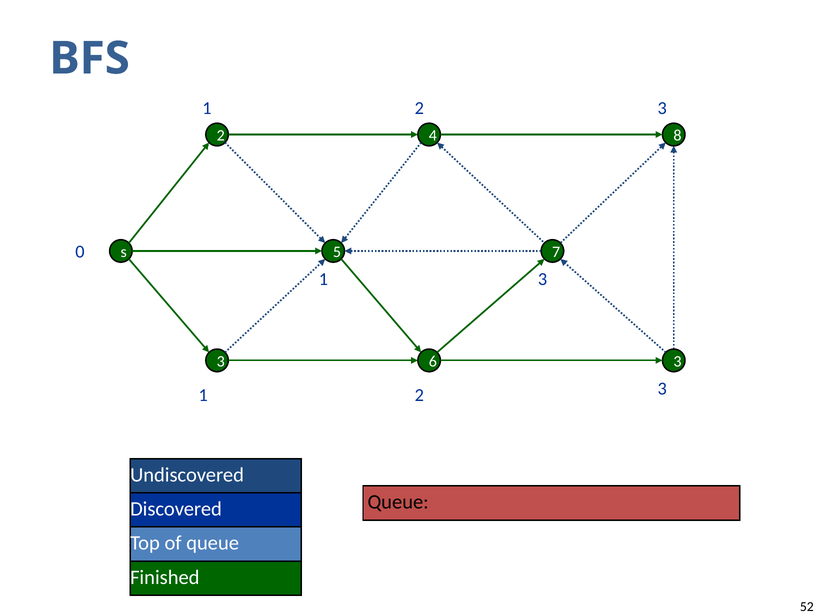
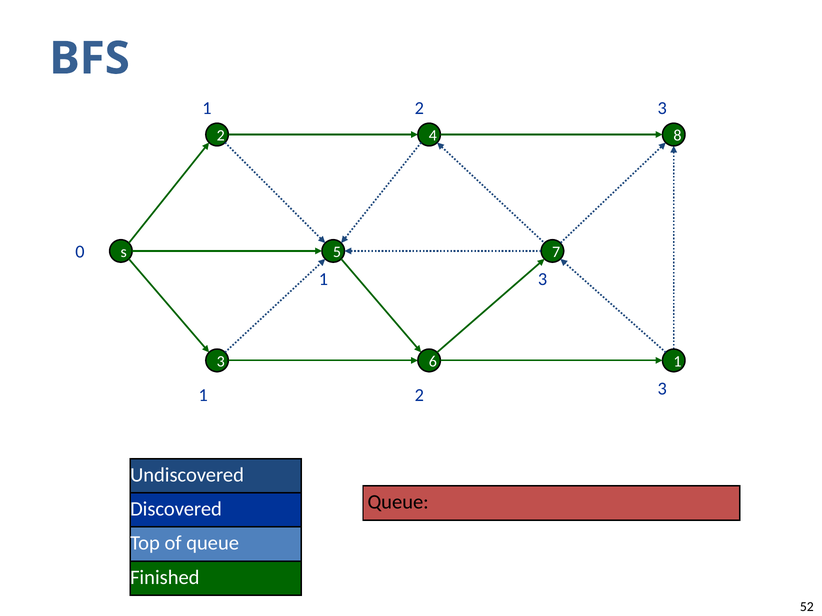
6 3: 3 -> 1 (677, 362)
